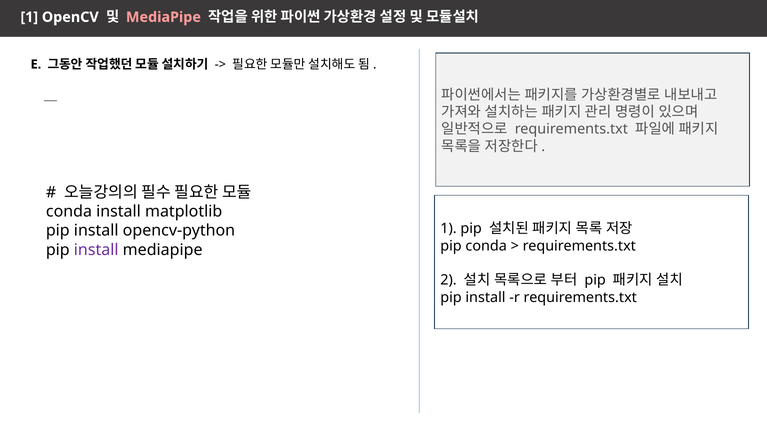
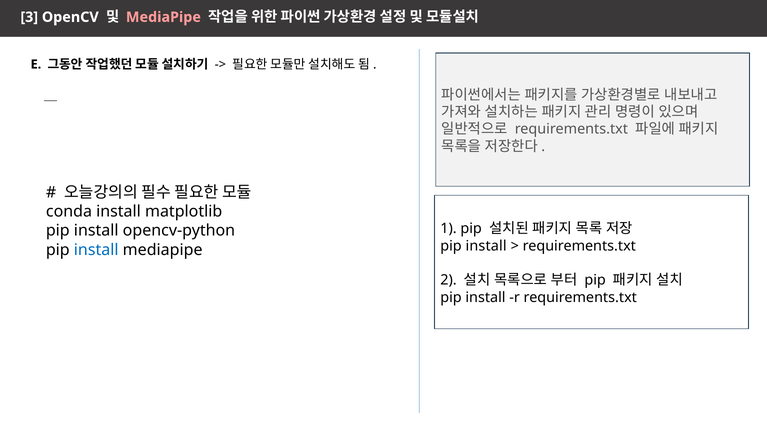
1: 1 -> 3 (29, 17)
conda: conda -> install (486, 246)
install colour: purple -> blue (96, 250)
